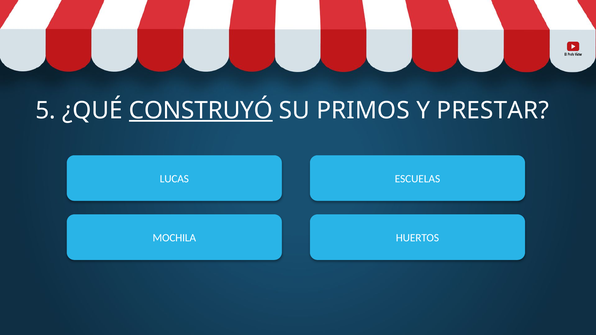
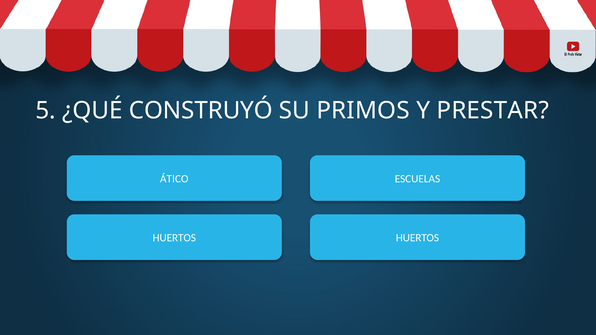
CONSTRUYÓ underline: present -> none (201, 111)
LUCAS: LUCAS -> ÁTICO (174, 179)
MOCHILA: MOCHILA -> HUERTOS (174, 238)
